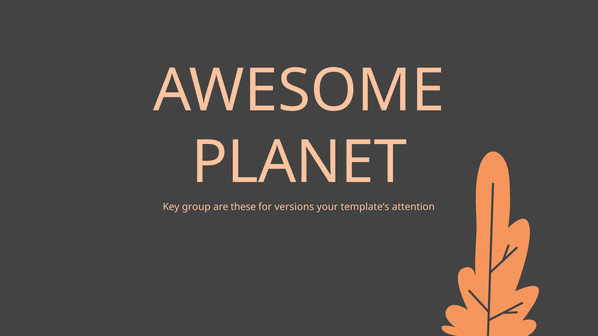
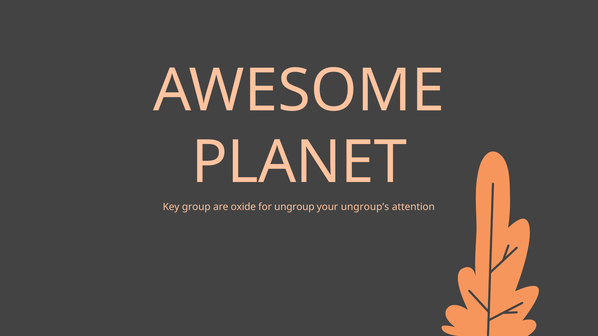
these: these -> oxide (243, 207)
versions: versions -> ungroup (294, 207)
template’s: template’s -> ungroup’s (365, 207)
